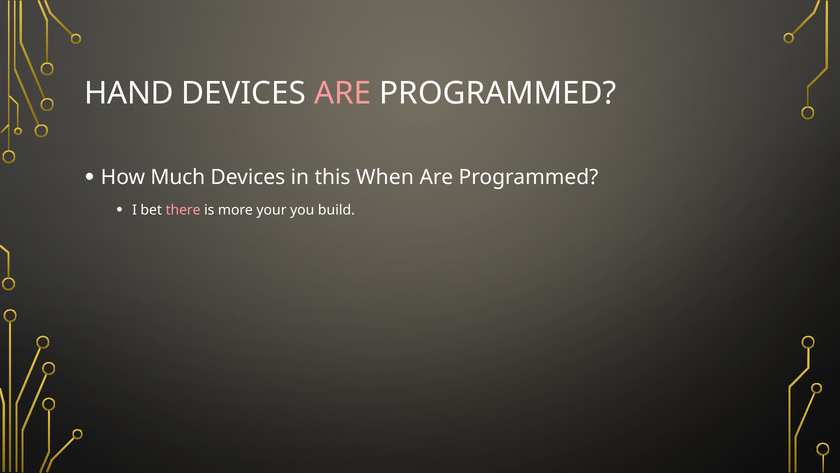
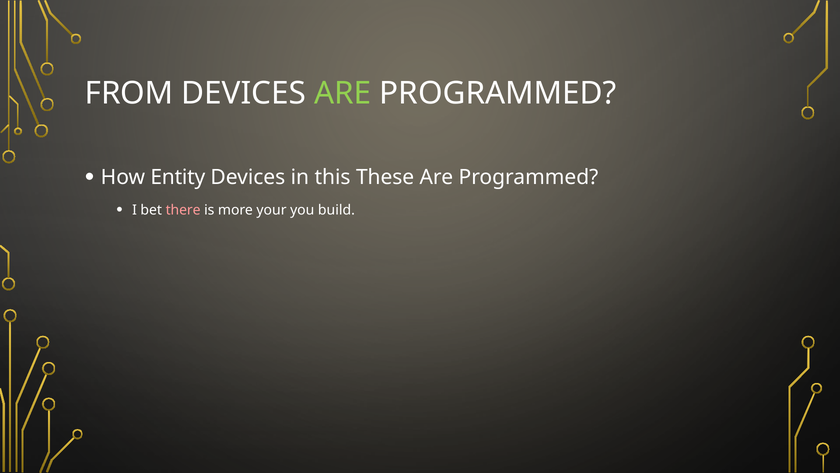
HAND: HAND -> FROM (129, 93)
ARE colour: pink -> light green (343, 93)
Much: Much -> Entity (178, 177)
When: When -> These (385, 177)
